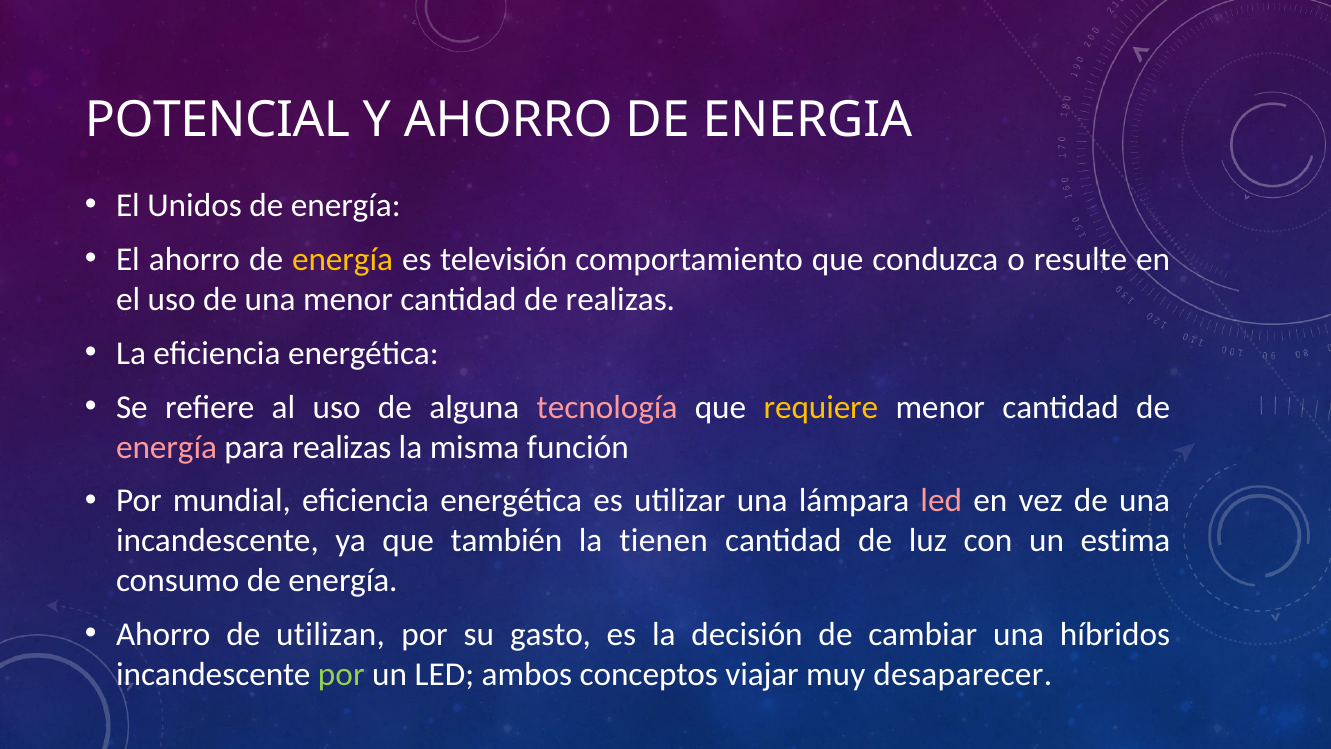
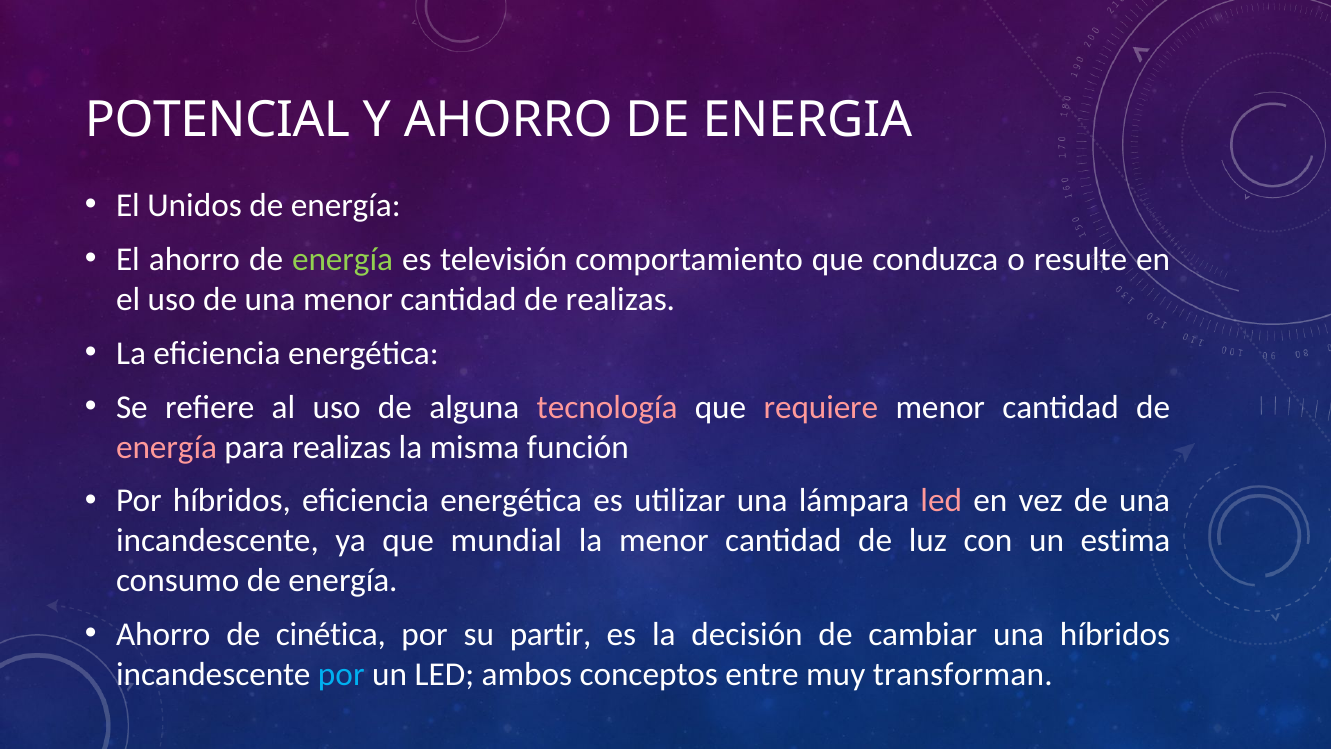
energía colour: yellow -> light green (343, 260)
requiere colour: yellow -> pink (821, 407)
Por mundial: mundial -> híbridos (232, 501)
también: también -> mundial (506, 541)
la tienen: tienen -> menor (664, 541)
utilizan: utilizan -> cinética (331, 634)
gasto: gasto -> partir (551, 634)
por colour: light green -> light blue (341, 674)
viajar: viajar -> entre (762, 674)
desaparecer: desaparecer -> transforman (963, 674)
